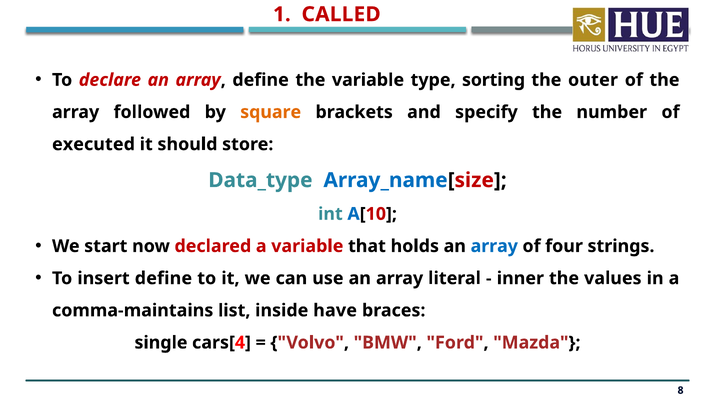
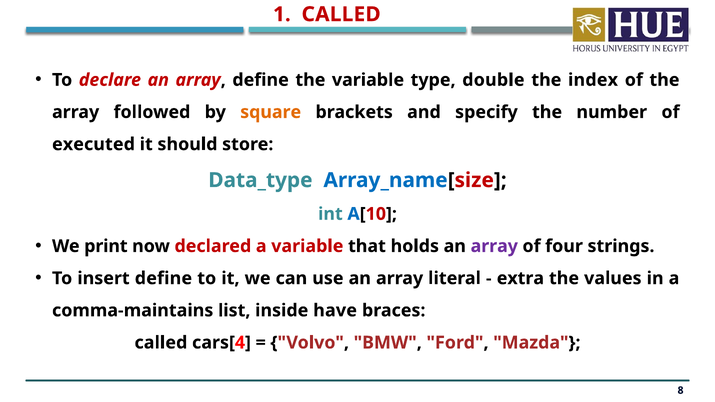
sorting: sorting -> double (493, 80)
outer: outer -> index (593, 80)
start: start -> print (106, 246)
array colour: blue -> purple (494, 246)
inner: inner -> extra (520, 278)
single: single -> called (161, 343)
